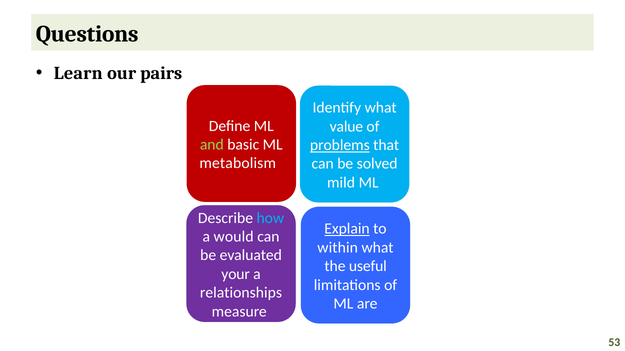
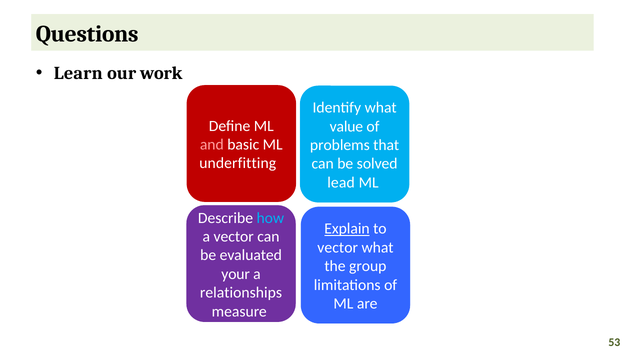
pairs: pairs -> work (161, 73)
and colour: light green -> pink (212, 145)
problems underline: present -> none (340, 145)
metabolism: metabolism -> underfitting (238, 164)
mild: mild -> lead (341, 183)
a would: would -> vector (234, 237)
within: within -> vector (338, 248)
useful: useful -> group (368, 267)
